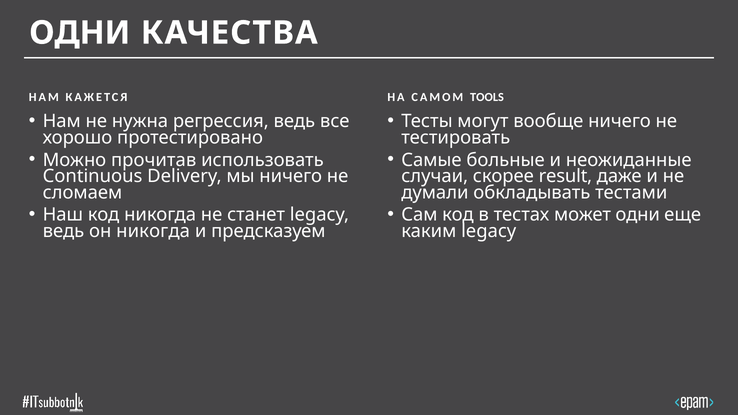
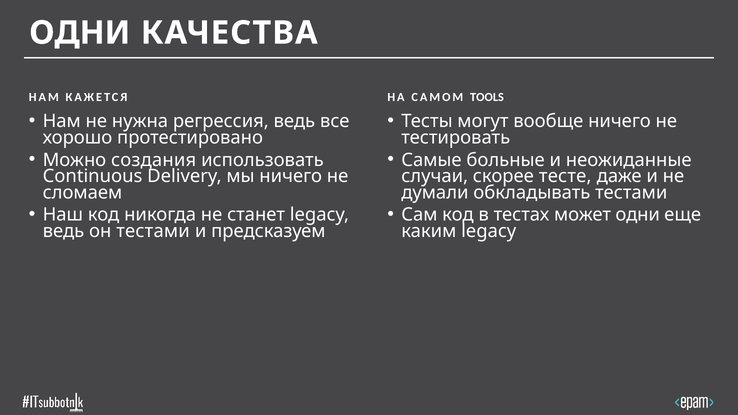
прочитав: прочитав -> создания (154, 160)
result: result -> тесте (565, 176)
он никогда: никогда -> тестами (153, 231)
